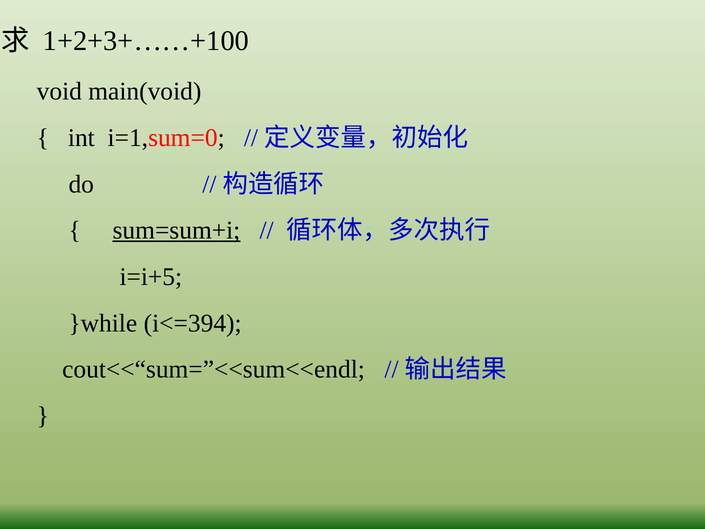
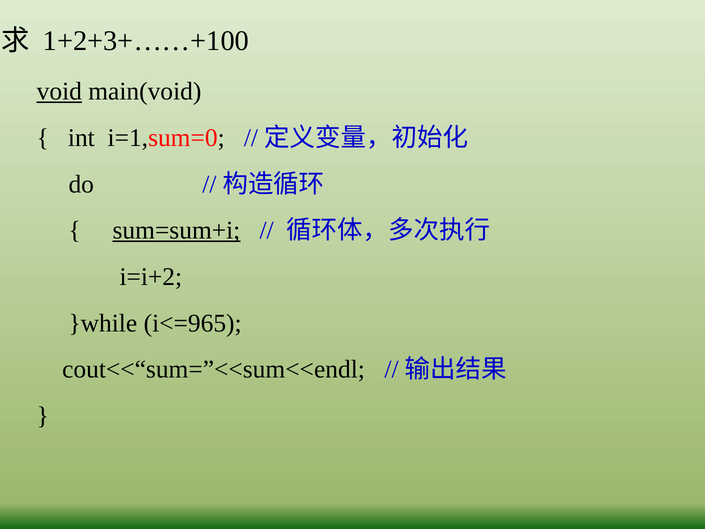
void underline: none -> present (59, 91)
i=i+5: i=i+5 -> i=i+2 (151, 277)
i<=394: i<=394 -> i<=965 (193, 323)
